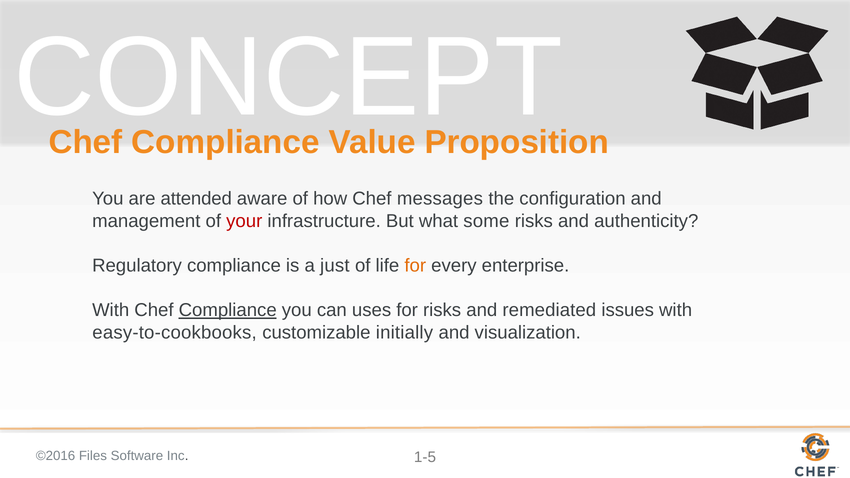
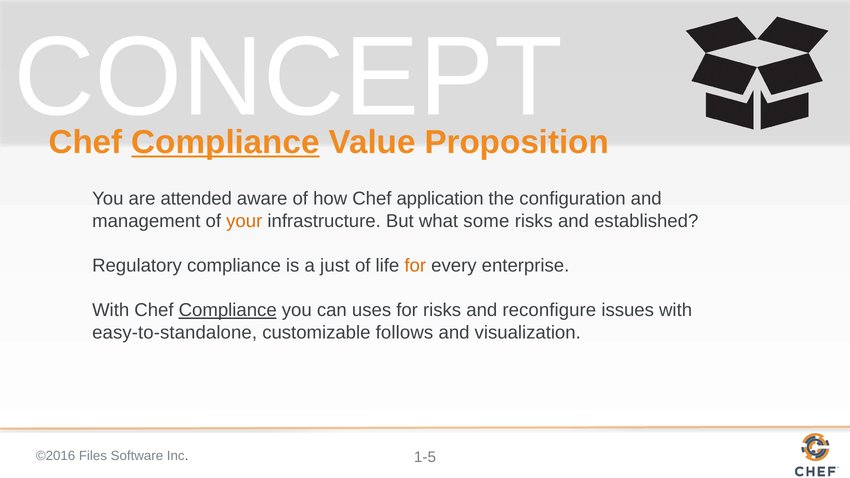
Compliance underline: none -> present (226, 142)
messages: messages -> application (440, 199)
your colour: red -> orange (244, 221)
authenticity: authenticity -> established (646, 221)
remediated: remediated -> reconfigure (549, 310)
easy-to-cookbooks: easy-to-cookbooks -> easy-to-standalone (175, 333)
initially: initially -> follows (404, 333)
